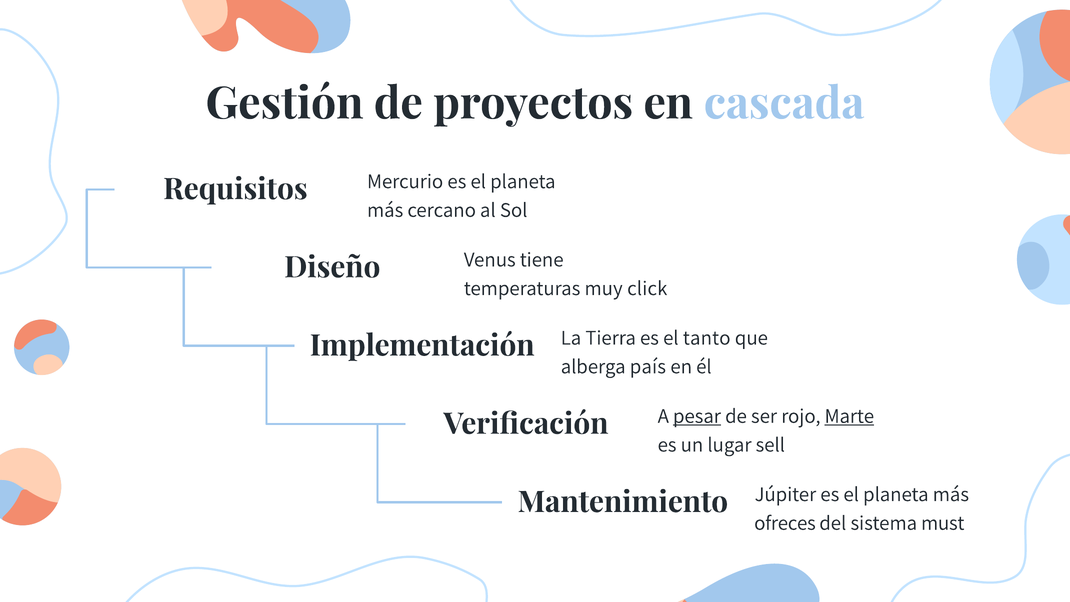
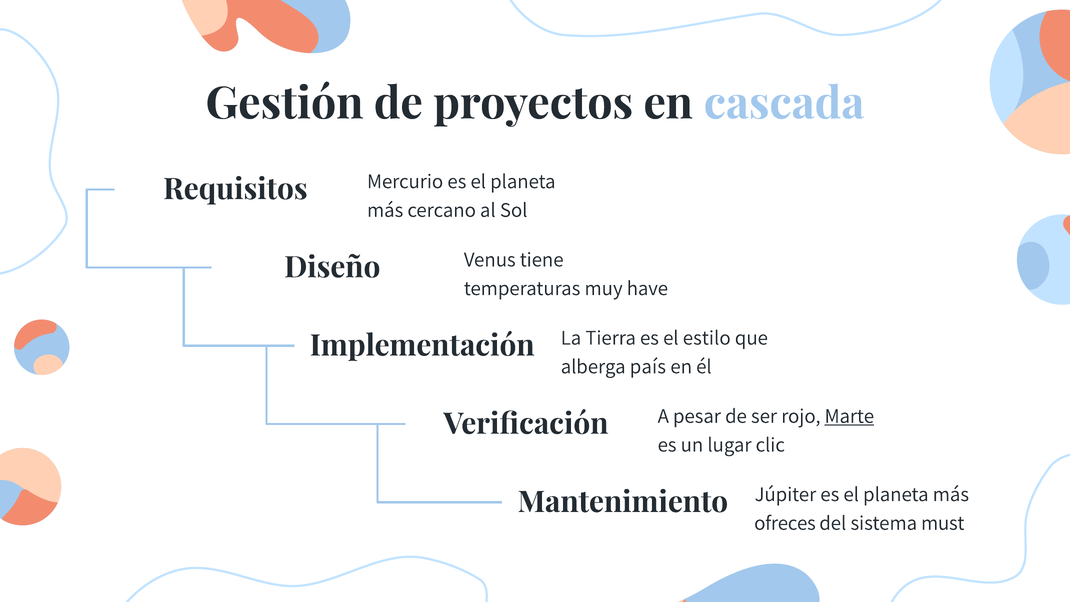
click: click -> have (647, 288)
tanto: tanto -> estilo (707, 338)
pesar underline: present -> none (697, 416)
sell: sell -> clic (770, 445)
